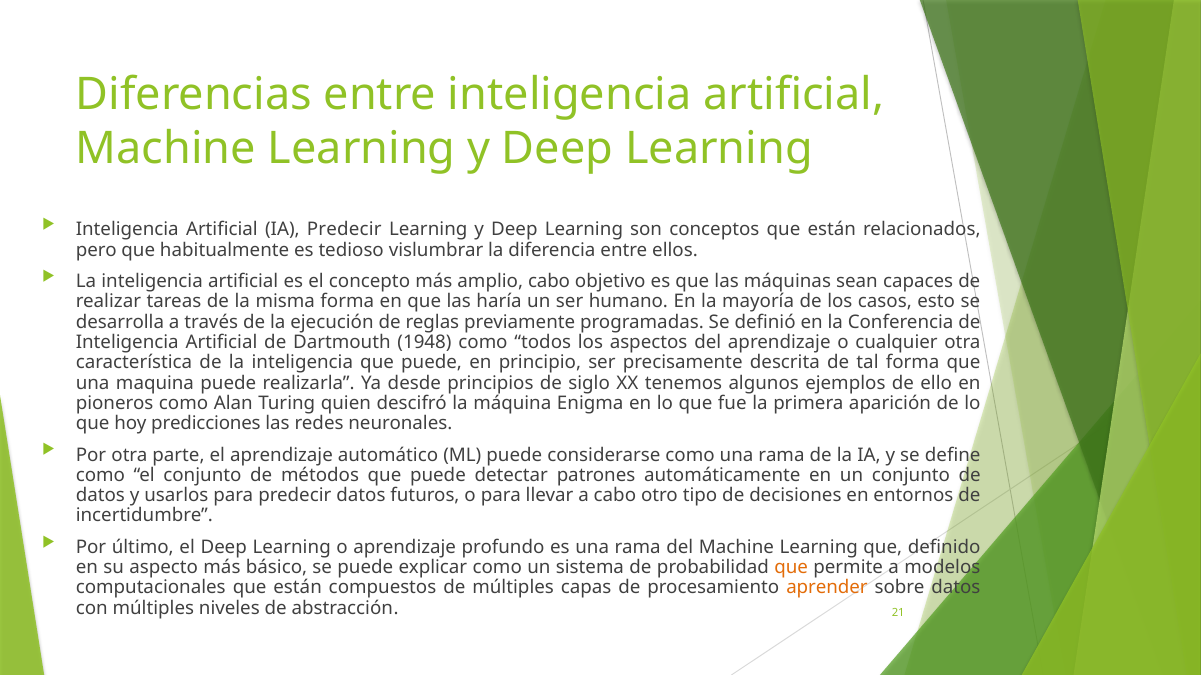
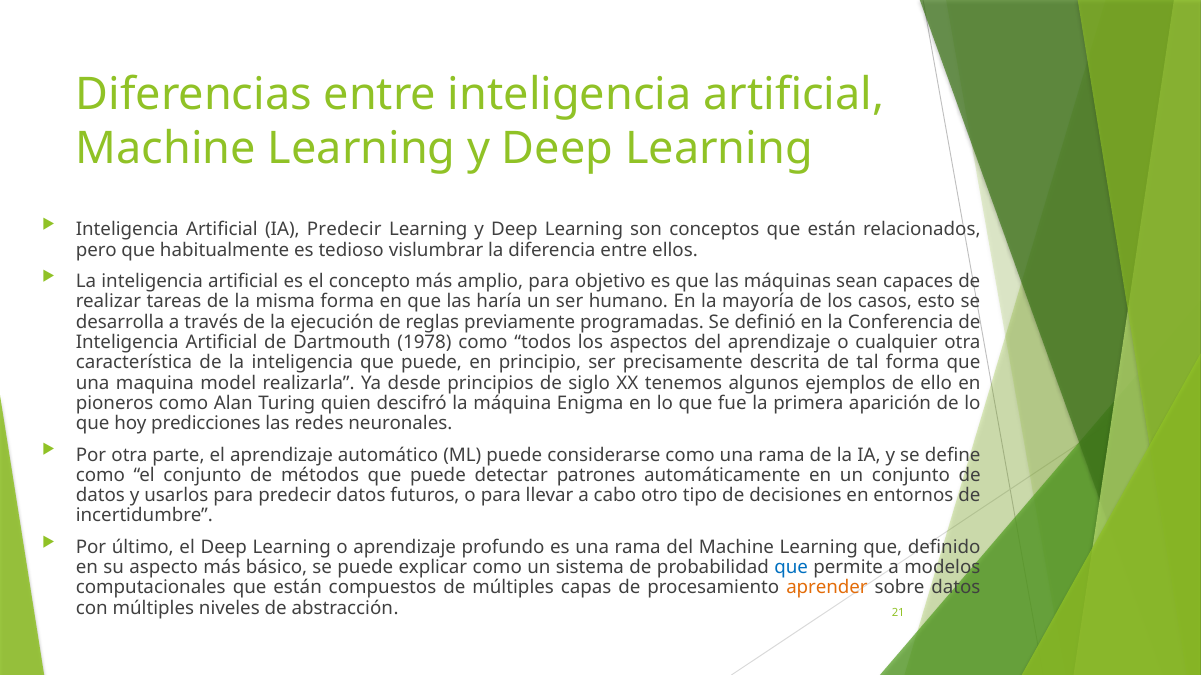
amplio cabo: cabo -> para (549, 282)
1948: 1948 -> 1978 (424, 343)
maquina puede: puede -> model (228, 383)
que colour: orange -> blue (791, 568)
